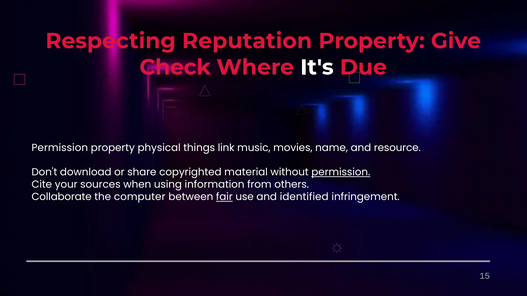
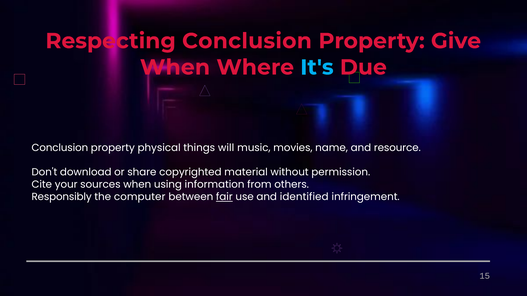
Respecting Reputation: Reputation -> Conclusion (247, 41)
Check: Check -> When (175, 67)
It's colour: white -> light blue (317, 67)
Permission: Permission -> Conclusion (60, 148)
link: link -> will (226, 148)
permission underline: present -> none (341, 172)
Collaborate: Collaborate -> Responsibly (62, 197)
